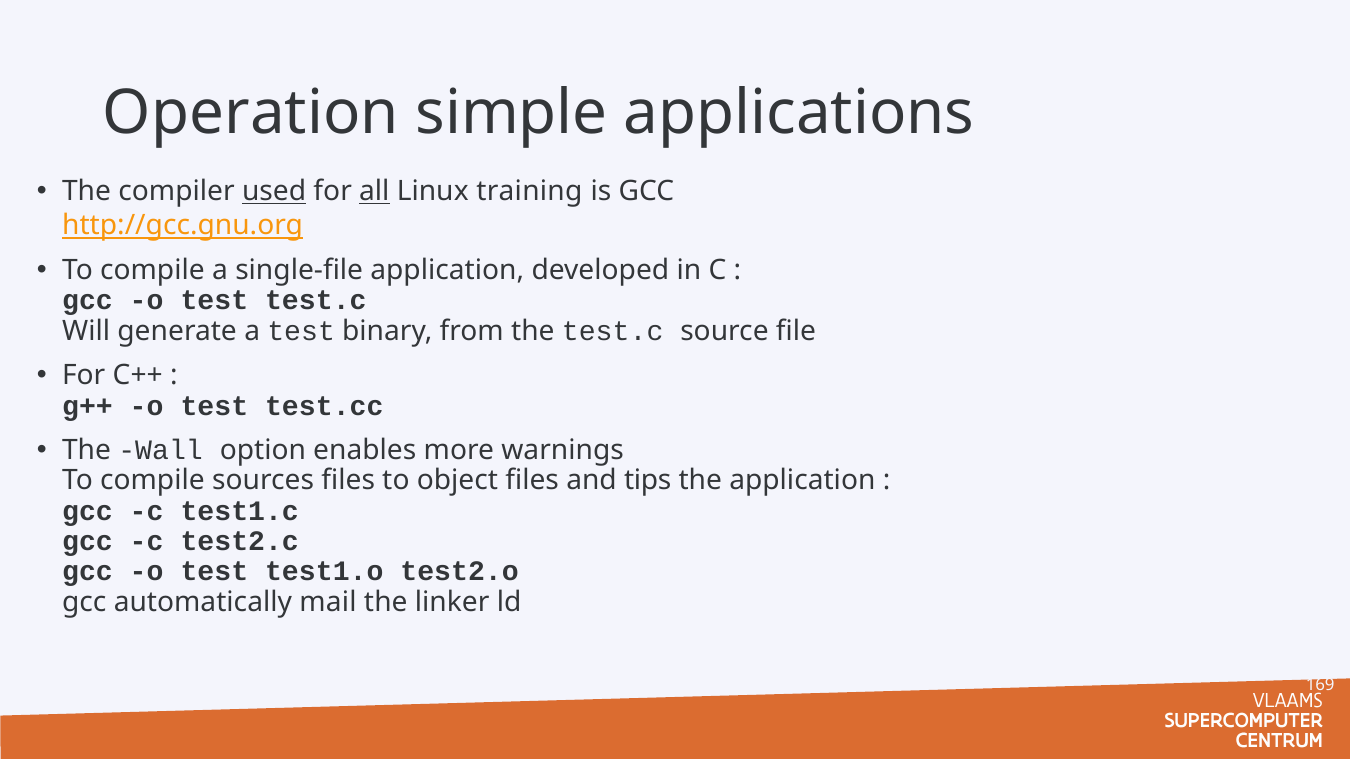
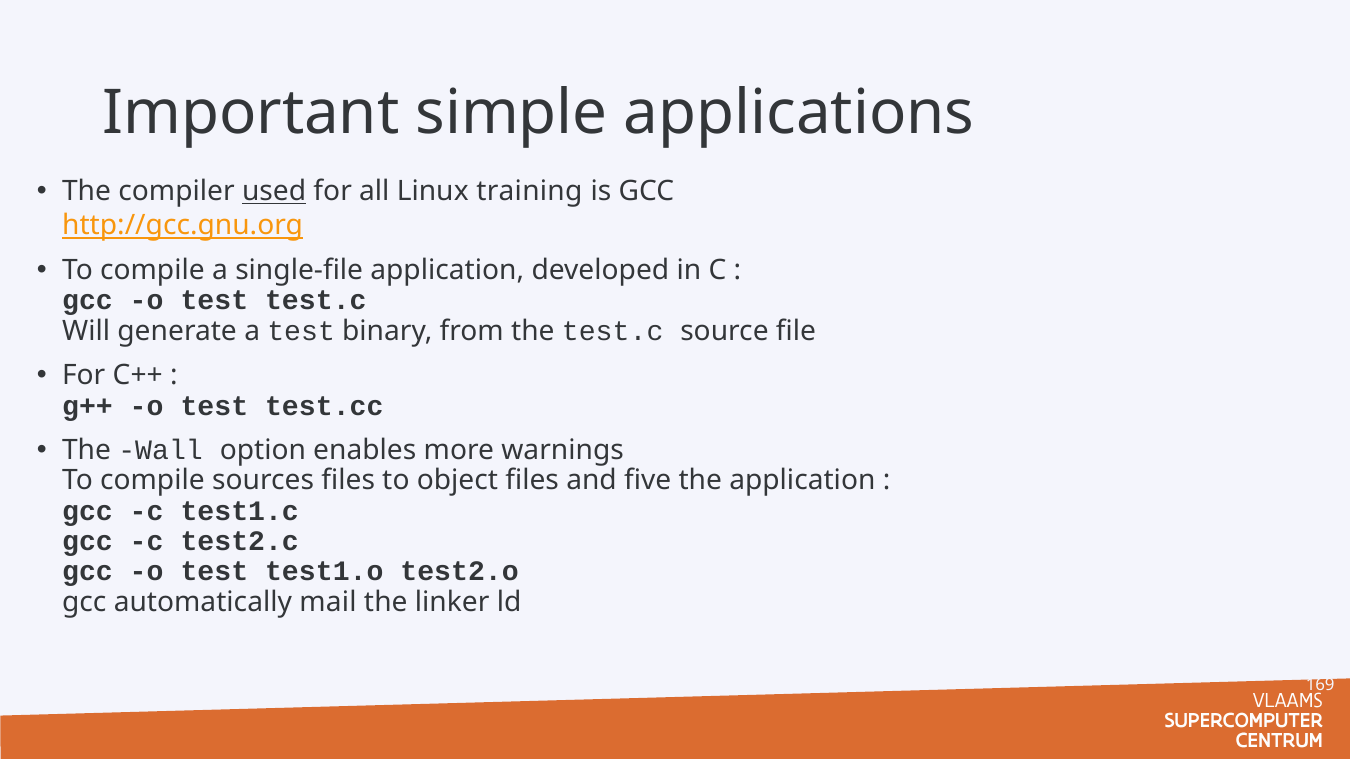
Operation: Operation -> Important (251, 113)
all underline: present -> none (374, 191)
tips: tips -> five (648, 481)
